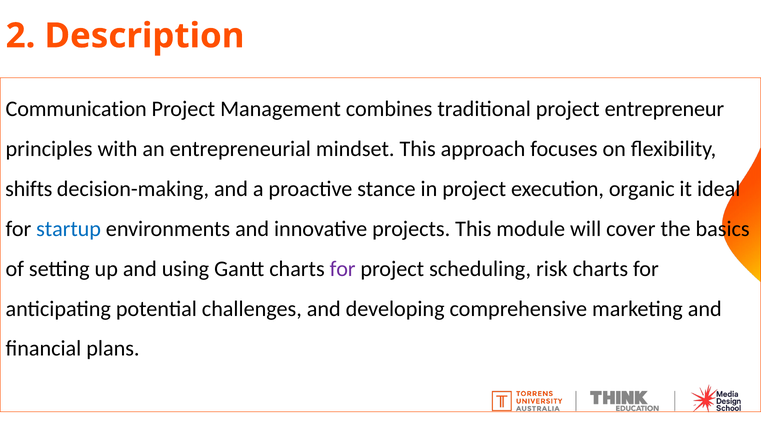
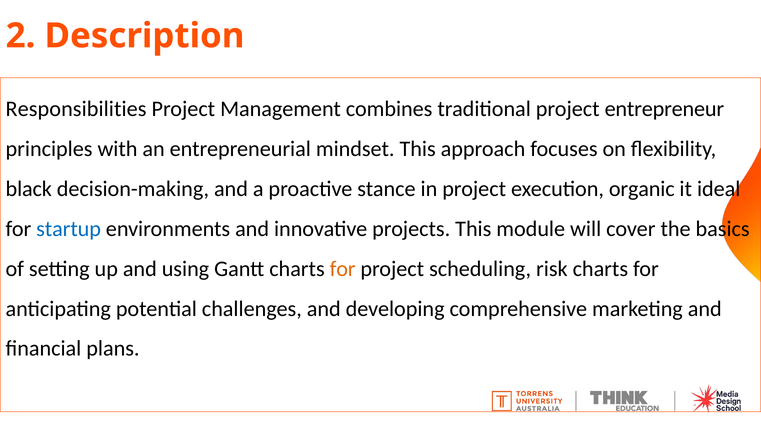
Communication: Communication -> Responsibilities (76, 109)
shifts: shifts -> black (29, 189)
for colour: purple -> orange (343, 269)
